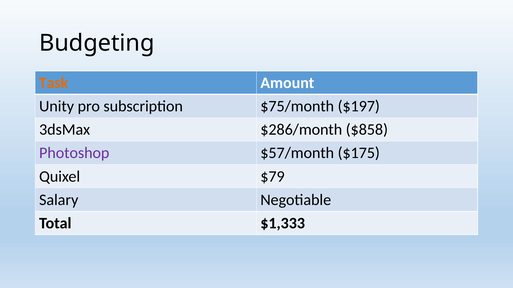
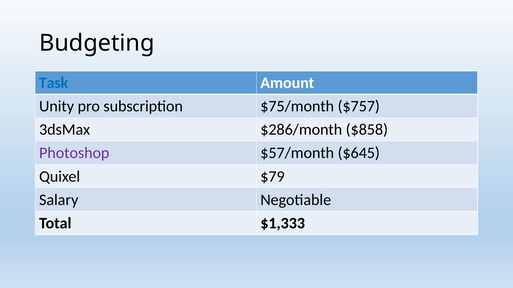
Task colour: orange -> blue (54, 83)
$197: $197 -> $757 (359, 106)
$175: $175 -> $645 (359, 153)
